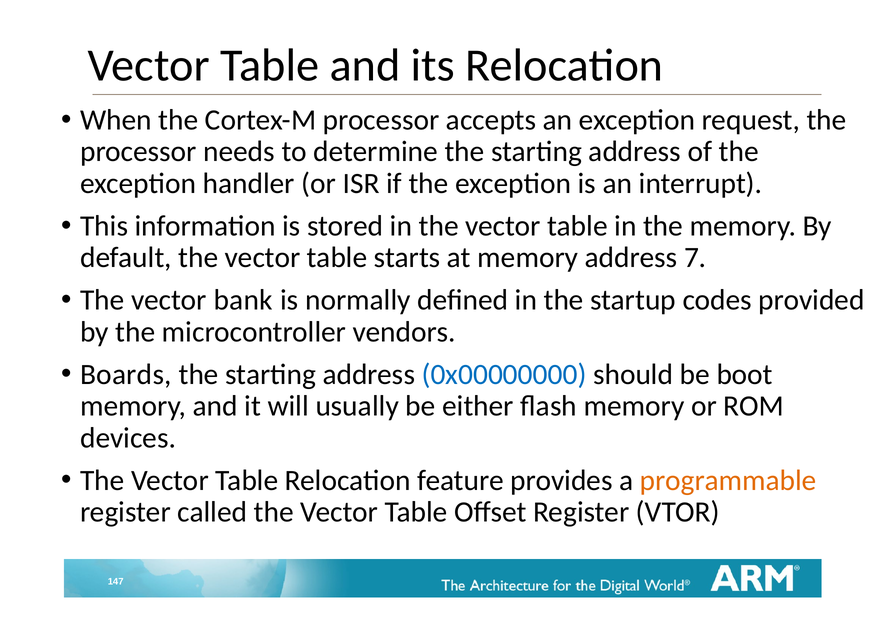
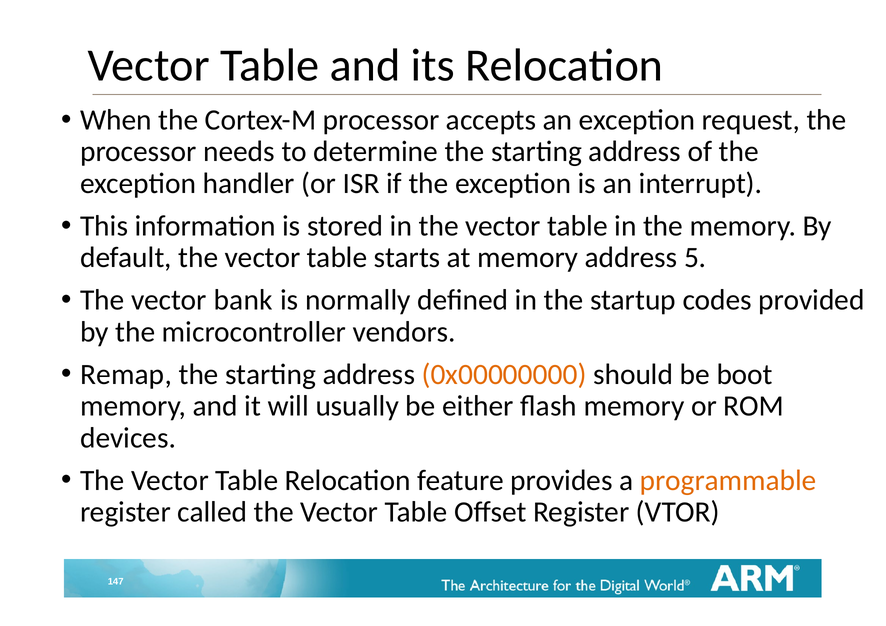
7: 7 -> 5 (695, 258)
Boards: Boards -> Remap (126, 374)
0x00000000 colour: blue -> orange (504, 374)
